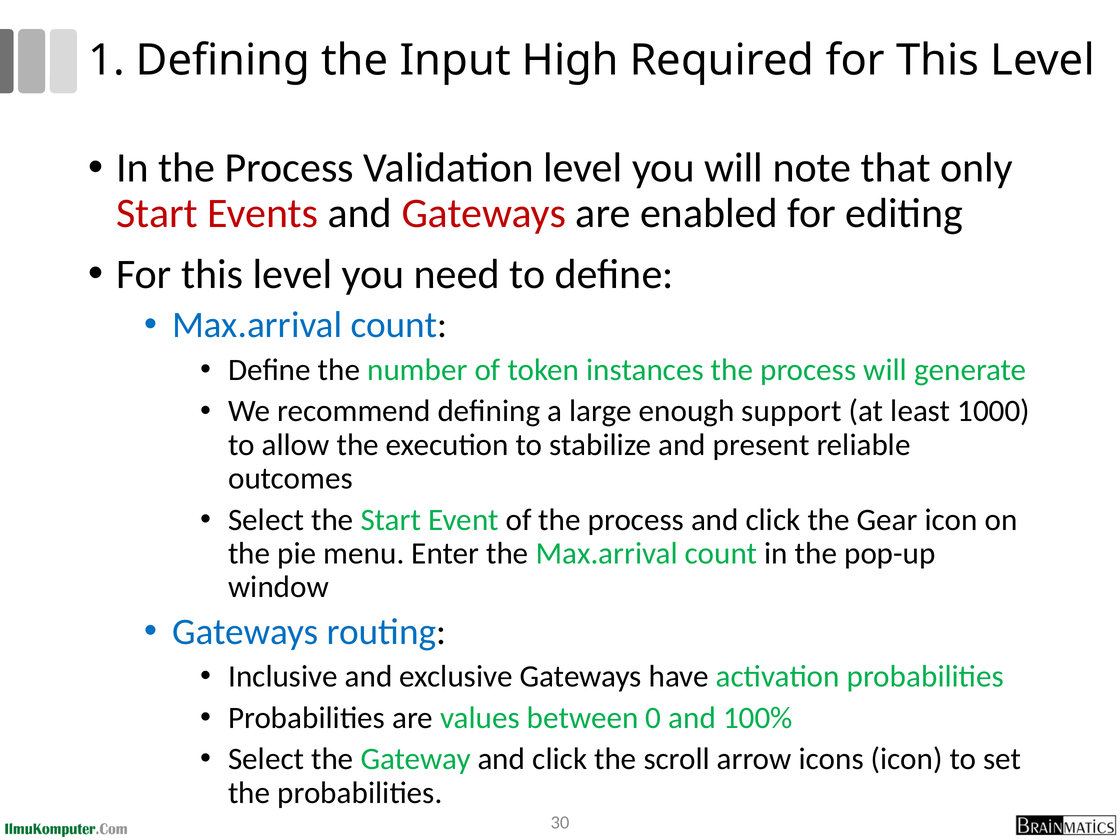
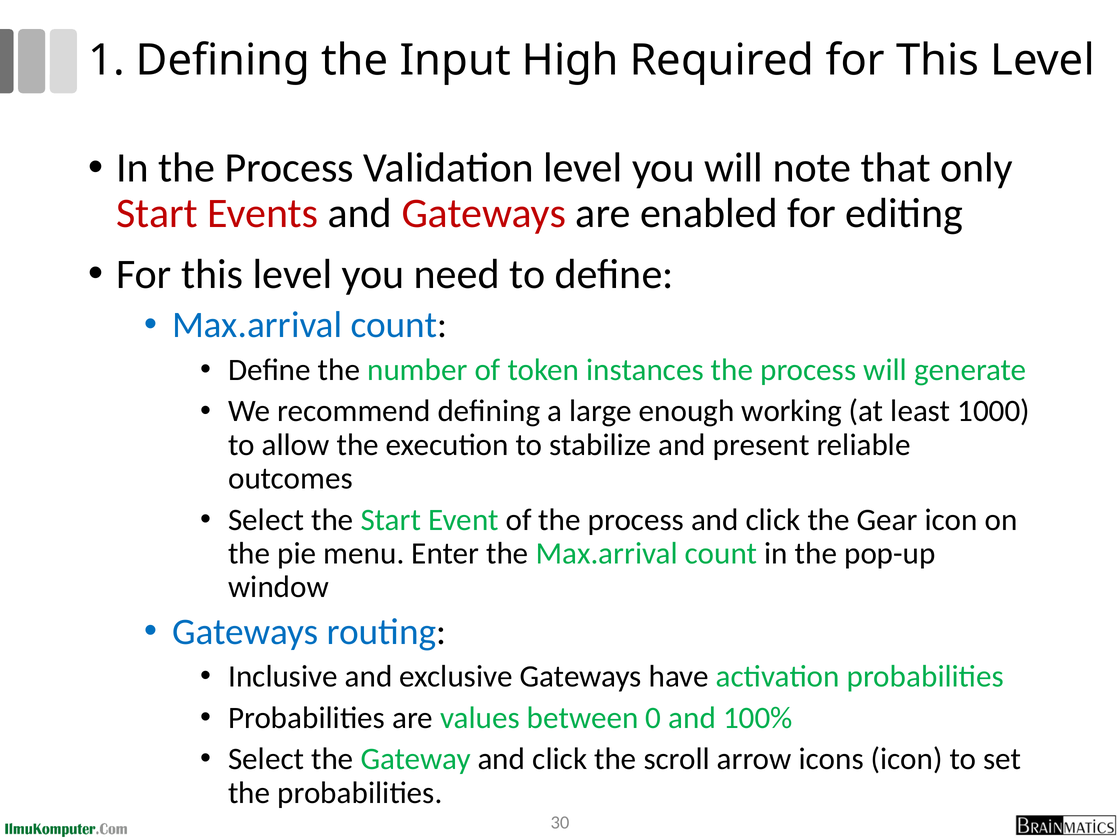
support: support -> working (792, 411)
